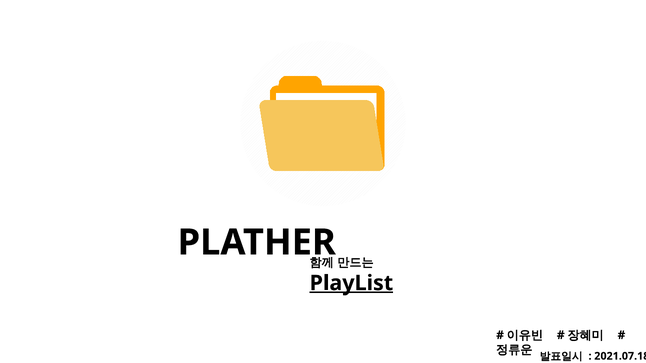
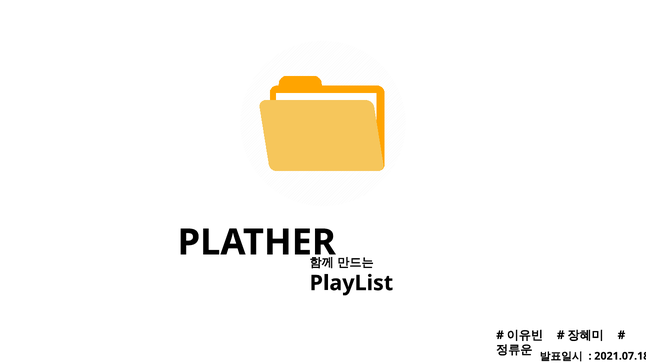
PlayList underline: present -> none (351, 283)
